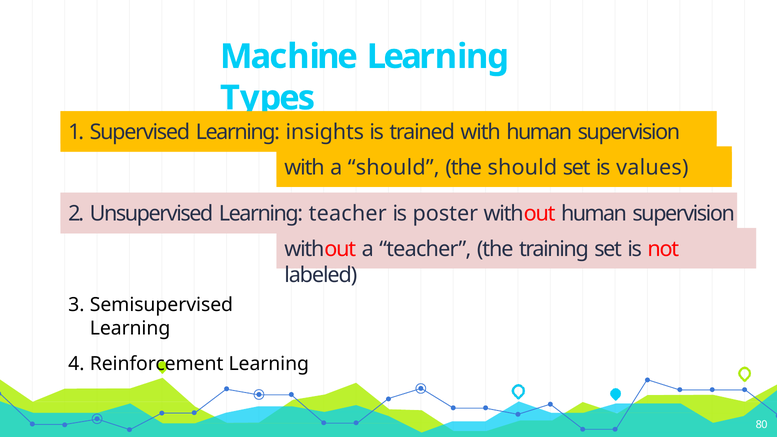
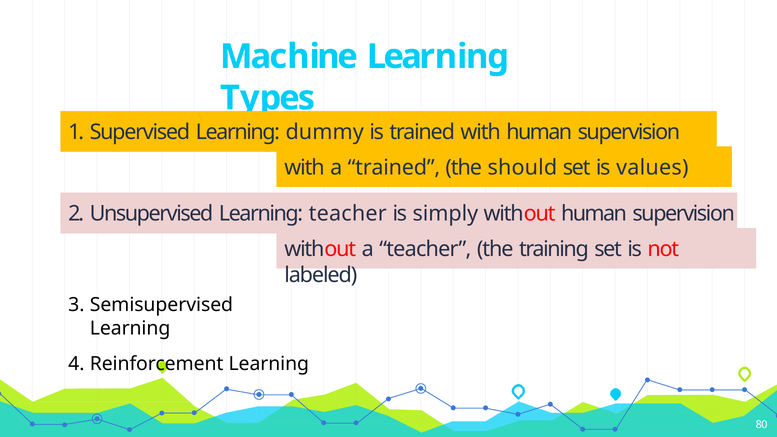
insights: insights -> dummy (325, 132)
a should: should -> trained (394, 167)
poster: poster -> simply (445, 214)
